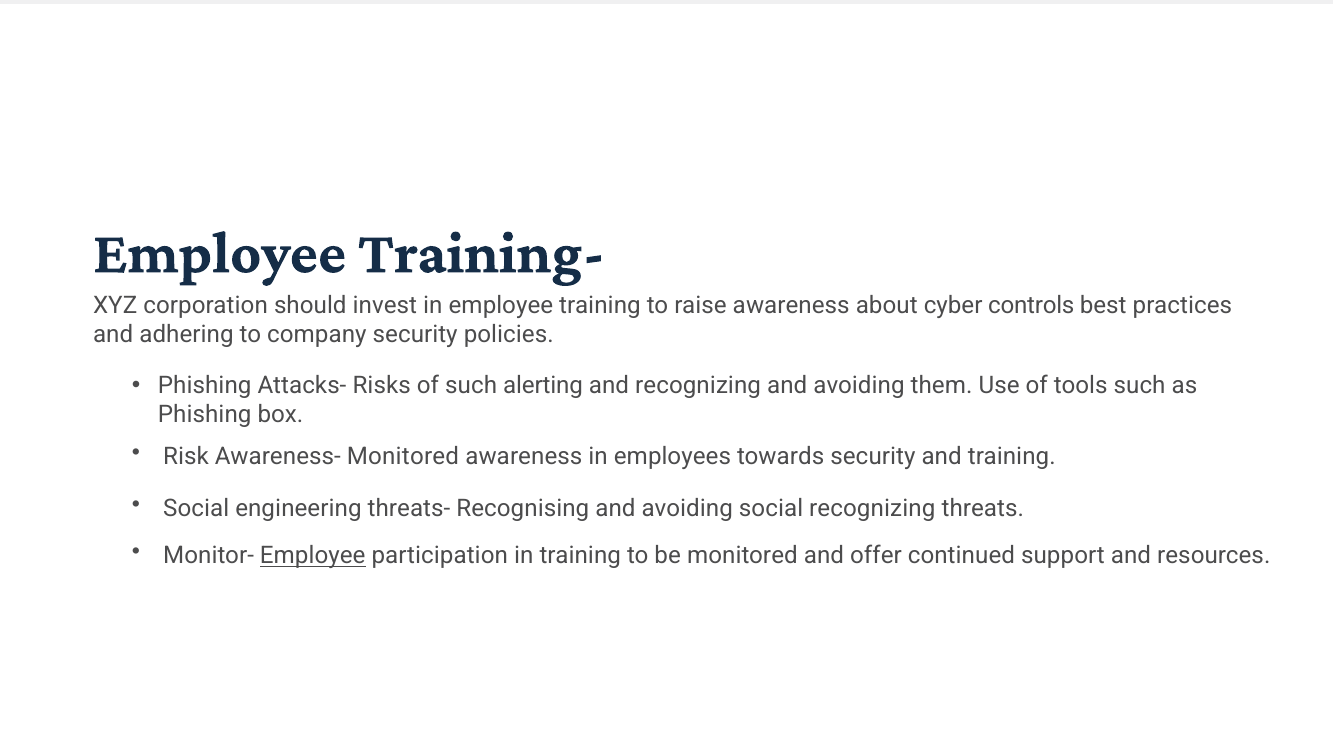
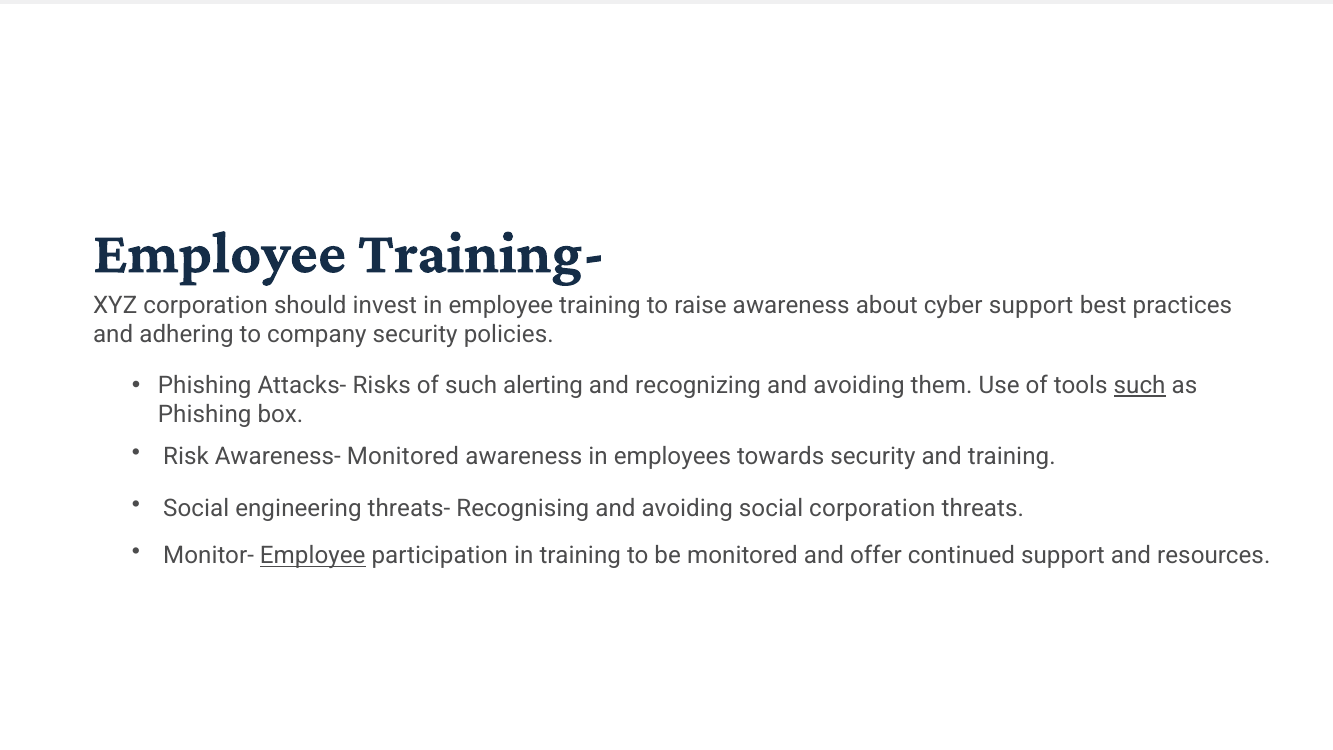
cyber controls: controls -> support (1031, 305)
such underline: none -> present (1140, 386)
social recognizing: recognizing -> corporation (872, 508)
